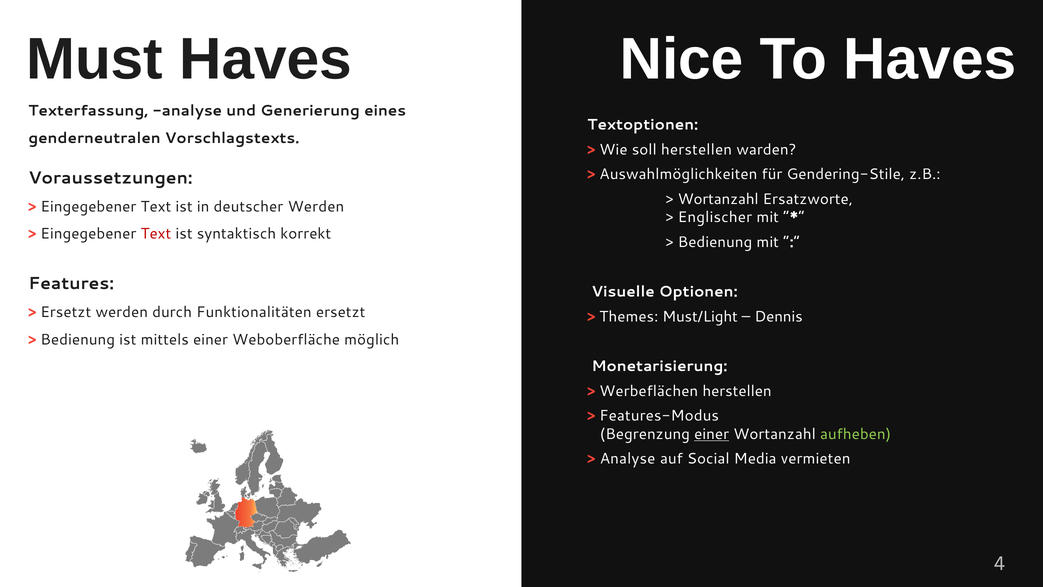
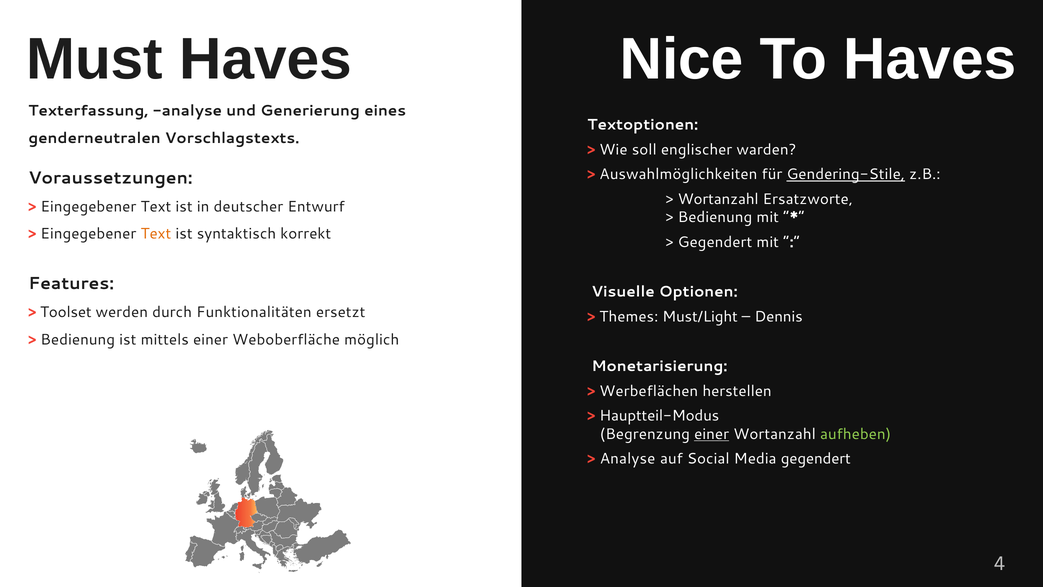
soll herstellen: herstellen -> englischer (697, 149)
Gendering-Stile underline: none -> present (846, 174)
deutscher Werden: Werden -> Entwurf (316, 206)
Englischer: Englischer -> Bedienung (715, 217)
Text colour: red -> orange (156, 234)
Bedienung: Bedienung -> Gegendert (715, 242)
Ersetzt: Ersetzt -> Toolset (66, 312)
Features-Modus: Features-Modus -> Hauptteil-Modus (659, 416)
Media vermieten: vermieten -> gegendert (816, 459)
